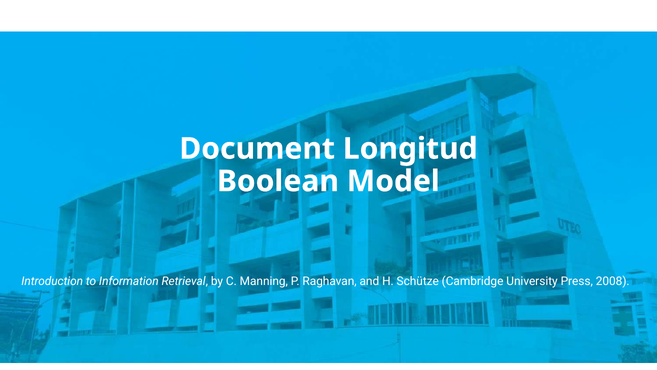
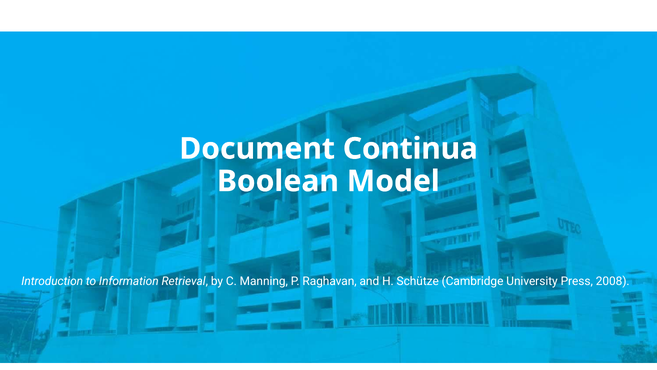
Longitud: Longitud -> Continua (410, 149)
